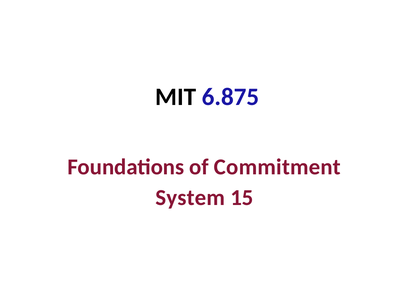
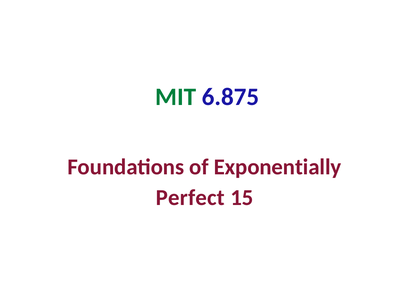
MIT colour: black -> green (176, 97)
Commitment: Commitment -> Exponentially (278, 167)
System: System -> Perfect (190, 198)
